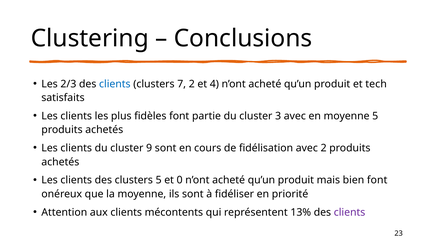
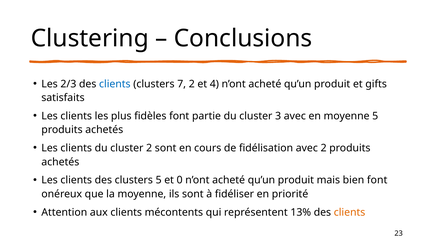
tech: tech -> gifts (376, 84)
cluster 9: 9 -> 2 (149, 148)
clients colour: purple -> orange (350, 212)
